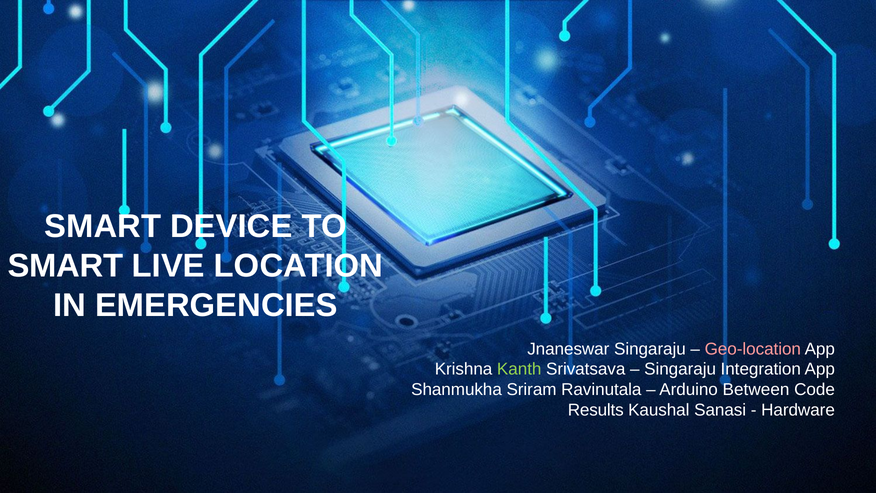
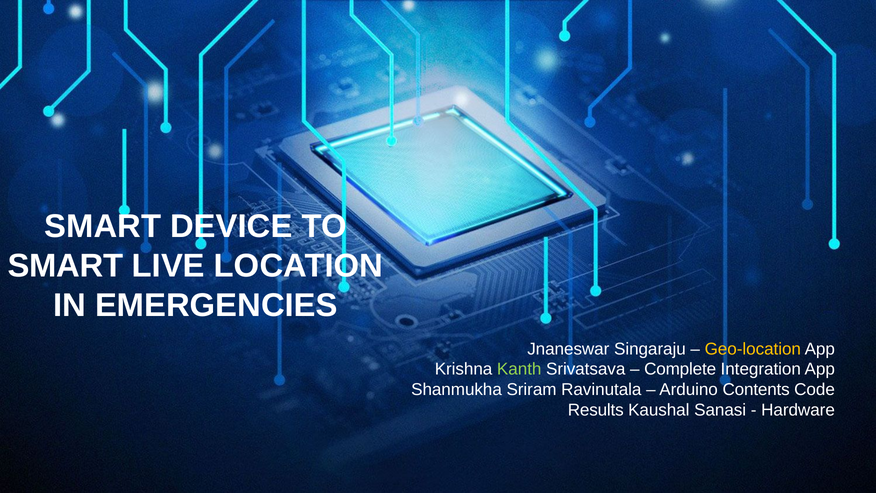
Geo-location colour: pink -> yellow (753, 349)
Singaraju: Singaraju -> Complete (680, 369)
Between: Between -> Contents (756, 390)
